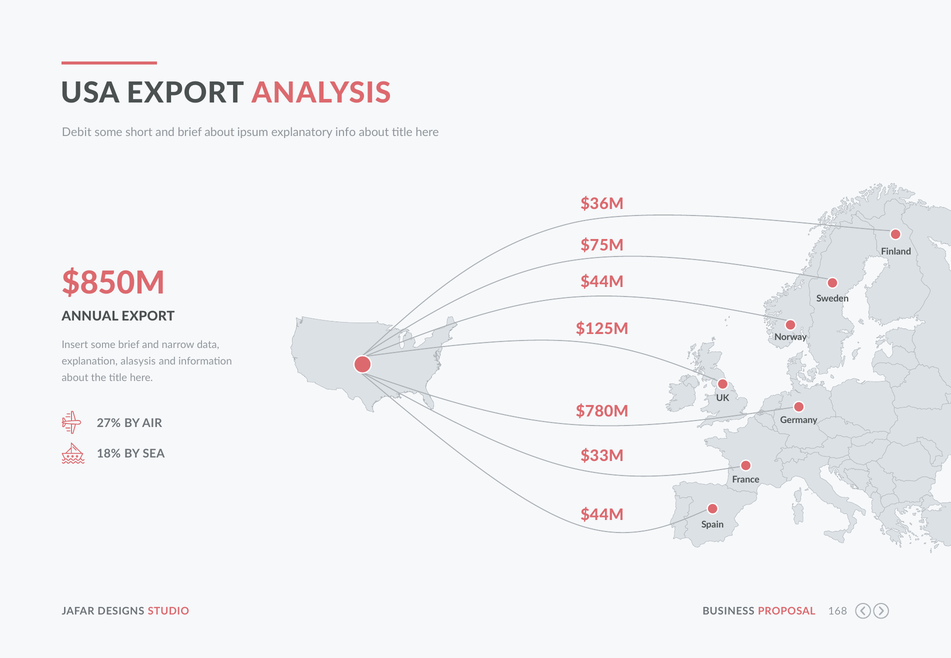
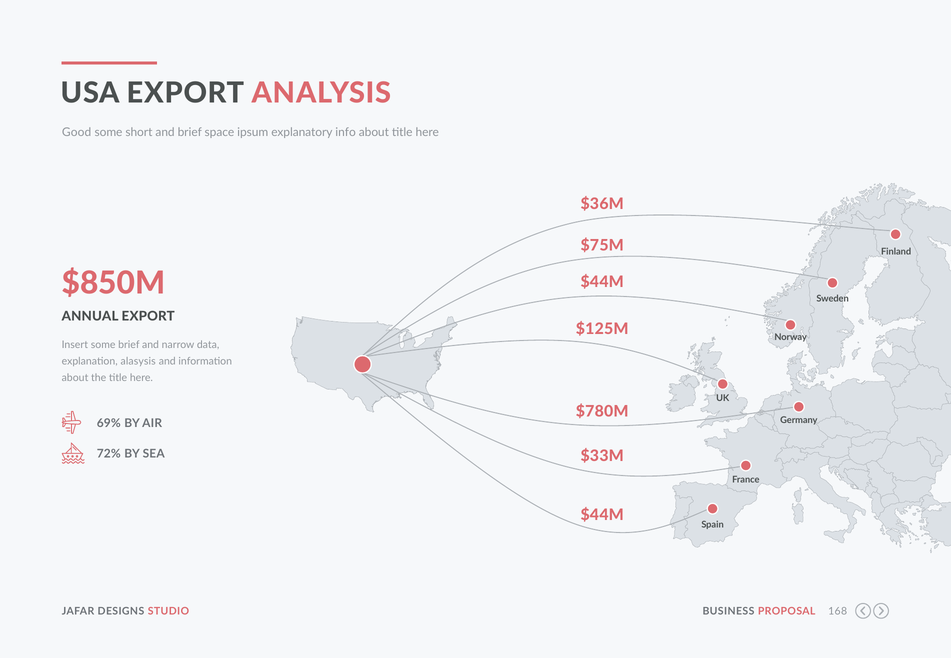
Debit: Debit -> Good (77, 132)
brief about: about -> space (219, 132)
27%: 27% -> 69% (109, 423)
18%: 18% -> 72% (109, 454)
